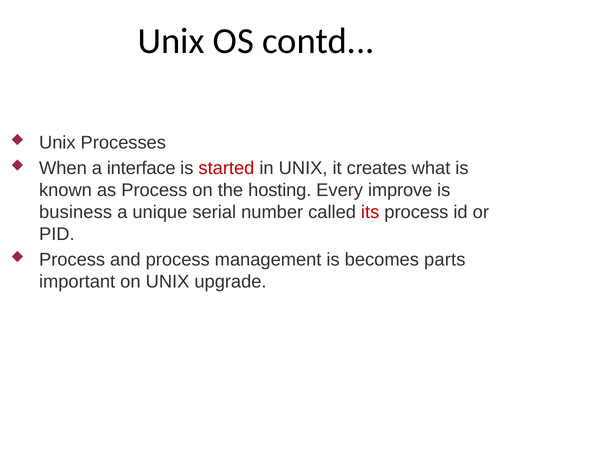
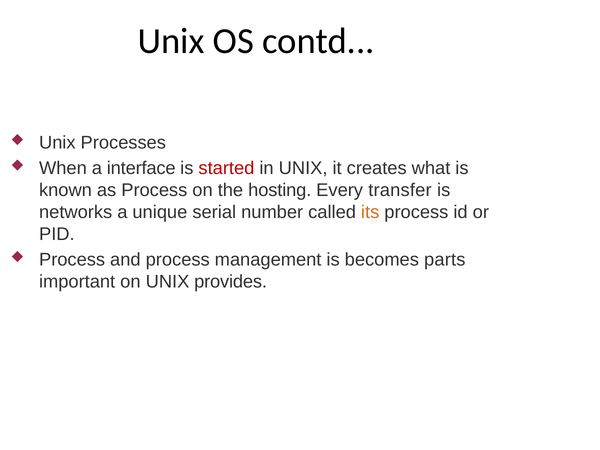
improve: improve -> transfer (400, 190)
business: business -> networks (76, 212)
its colour: red -> orange (370, 212)
upgrade: upgrade -> provides (231, 282)
